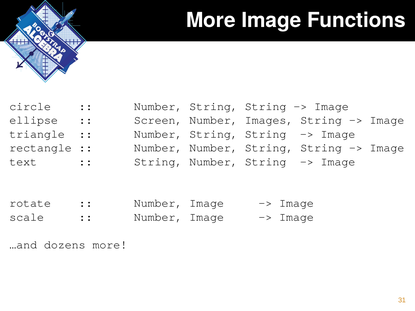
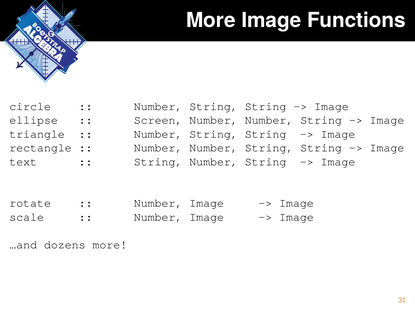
Images: Images -> Number (269, 120)
